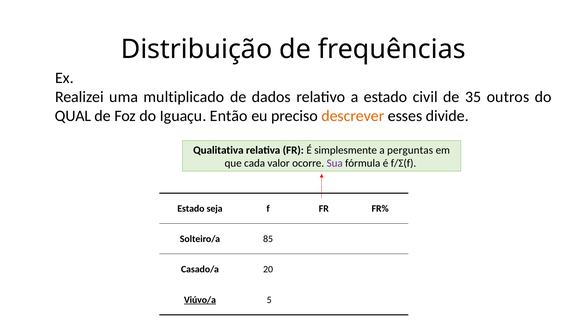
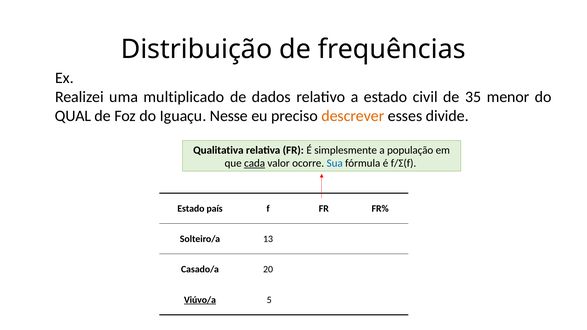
outros: outros -> menor (508, 97)
Então: Então -> Nesse (229, 116)
perguntas: perguntas -> população (410, 150)
cada underline: none -> present (255, 163)
Sua colour: purple -> blue (335, 163)
seja: seja -> país (215, 209)
85: 85 -> 13 (268, 239)
